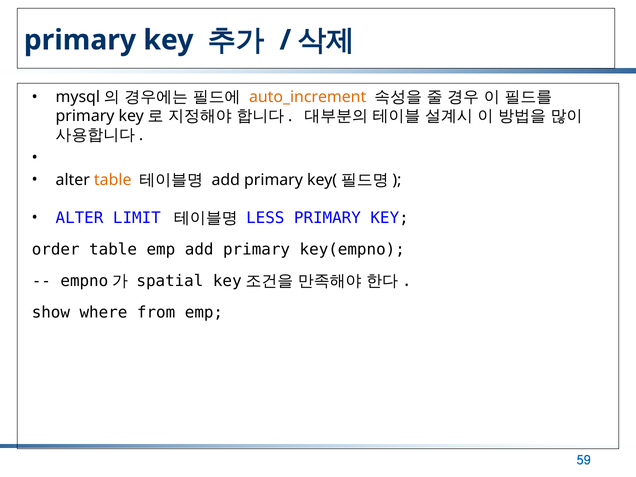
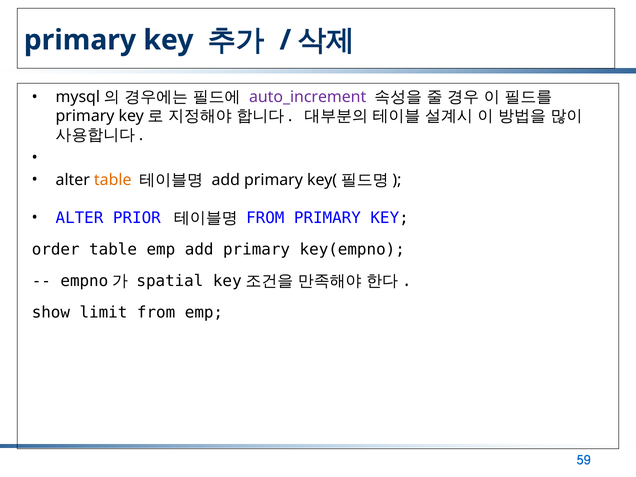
auto_increment colour: orange -> purple (308, 97)
LIMIT: LIMIT -> PRIOR (137, 218)
LESS: LESS -> FROM (265, 218)
where: where -> limit (103, 312)
